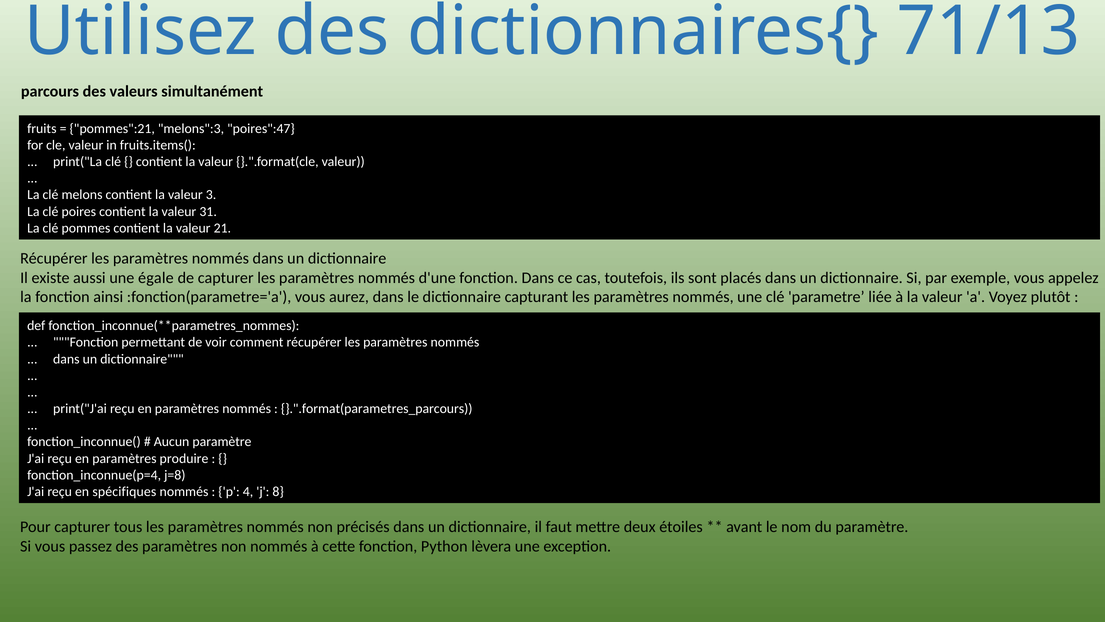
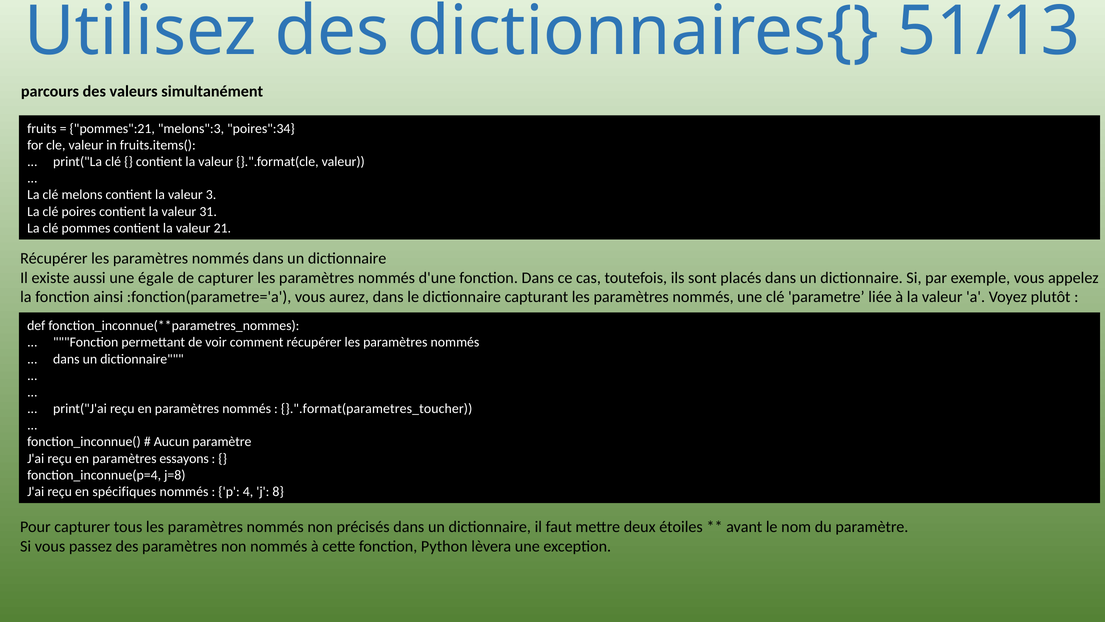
71/13: 71/13 -> 51/13 (989, 32)
poires":47: poires":47 -> poires":34 (261, 129)
}.".format(parametres_parcours: }.".format(parametres_parcours -> }.".format(parametres_toucher (377, 408)
produire: produire -> essayons (184, 458)
